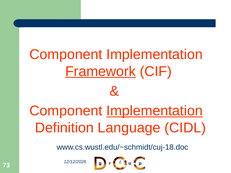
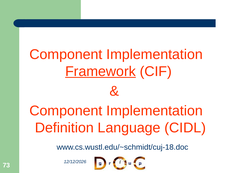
Implementation underline: present -> none (155, 111)
